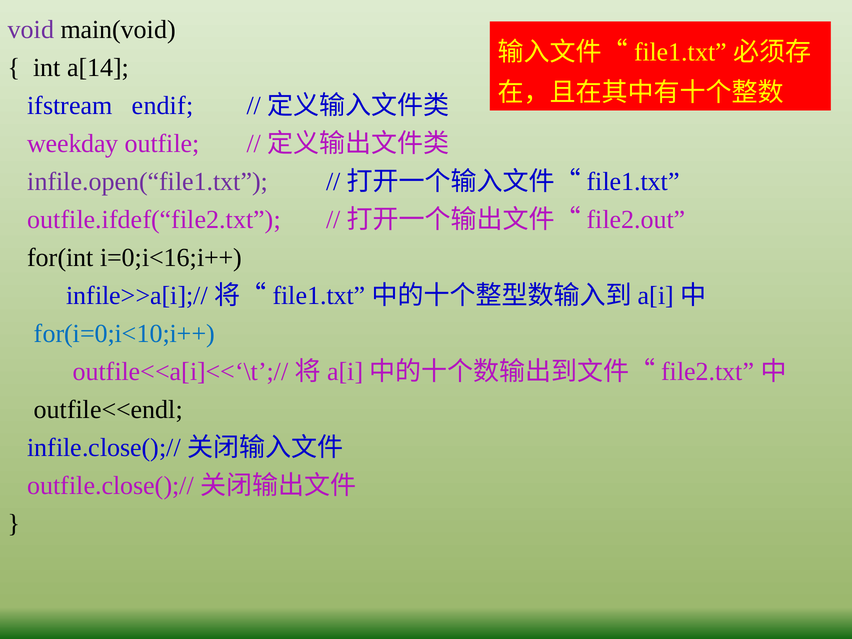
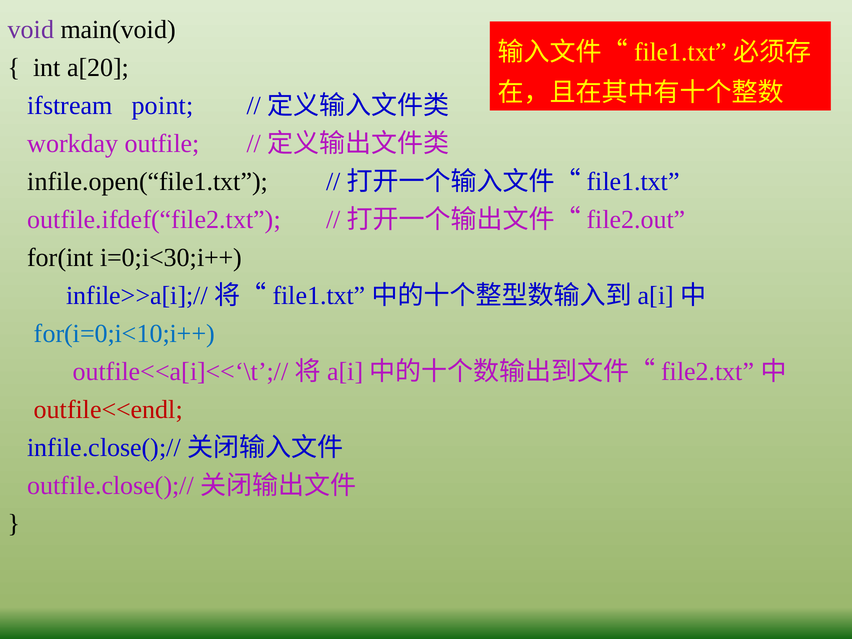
a[14: a[14 -> a[20 (98, 68)
endif: endif -> point (163, 106)
weekday: weekday -> workday (73, 144)
infile.open(“file1.txt colour: purple -> black (148, 182)
i=0;i<16;i++: i=0;i<16;i++ -> i=0;i<30;i++ (171, 258)
outfile<<endl colour: black -> red (108, 410)
